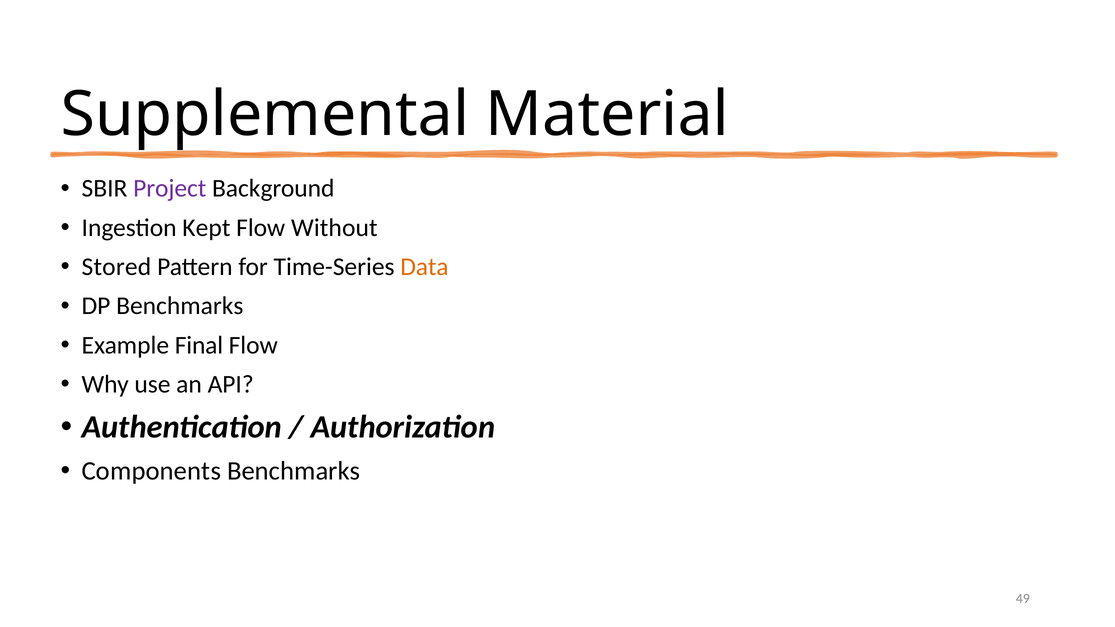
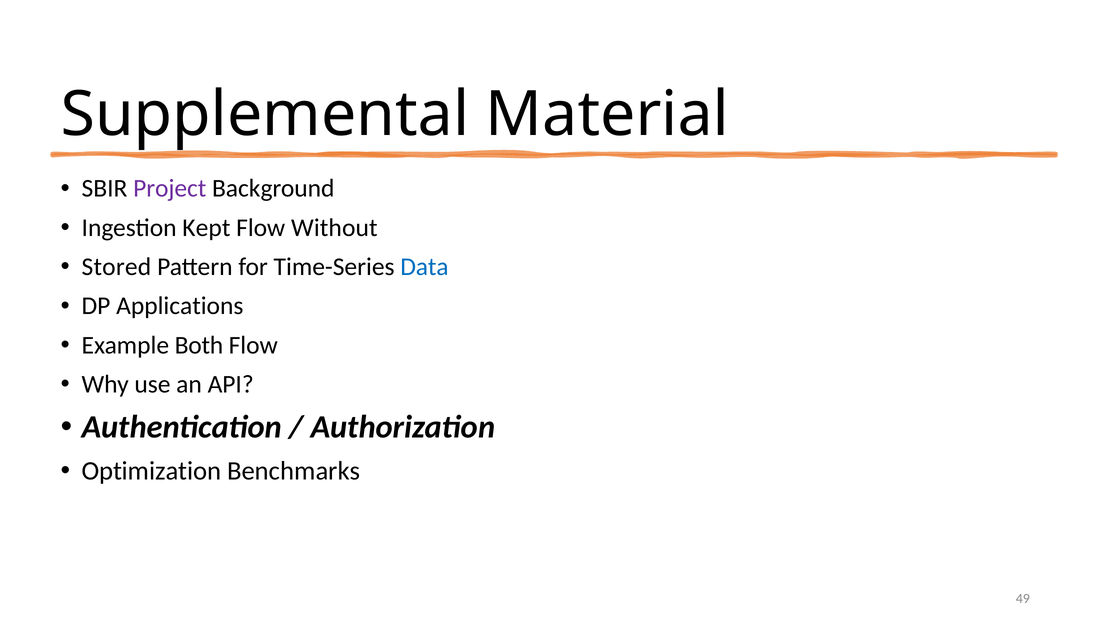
Data colour: orange -> blue (424, 267)
DP Benchmarks: Benchmarks -> Applications (180, 306)
Final: Final -> Both (199, 345)
Components: Components -> Optimization (151, 471)
